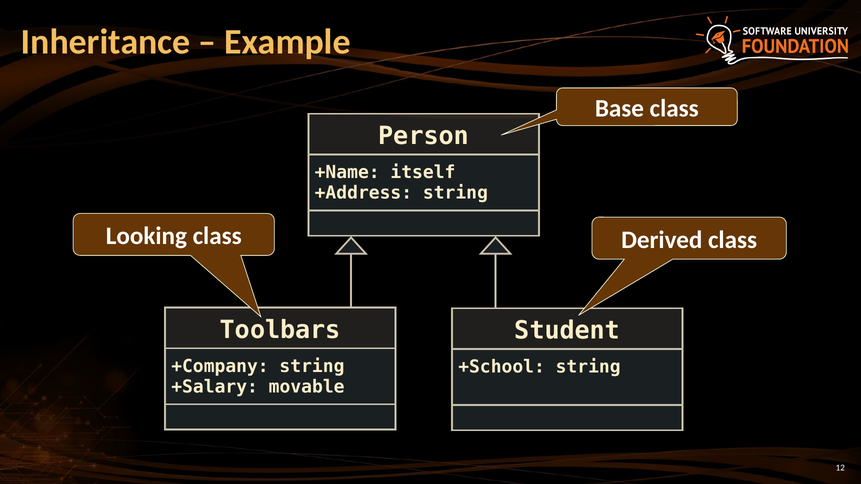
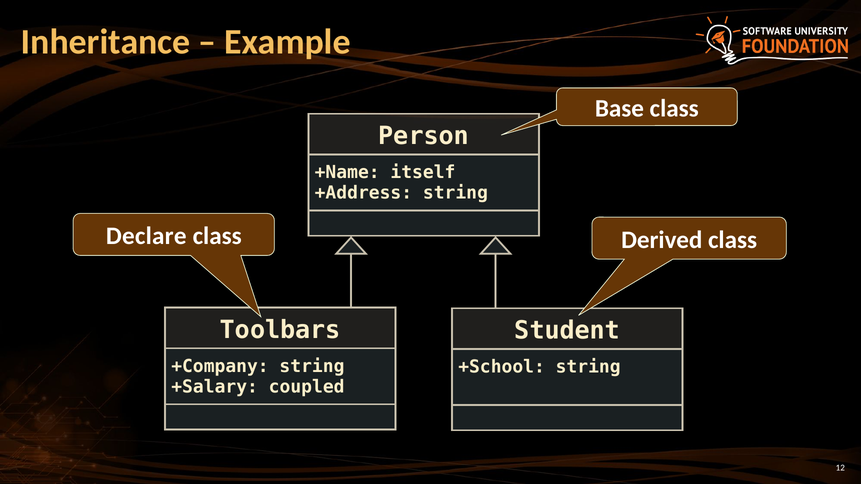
Looking: Looking -> Declare (146, 236)
movable: movable -> coupled (307, 387)
